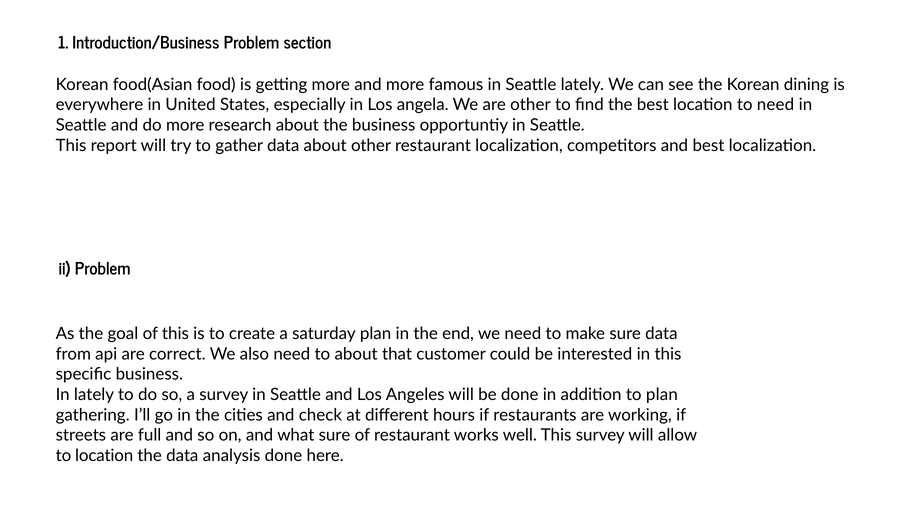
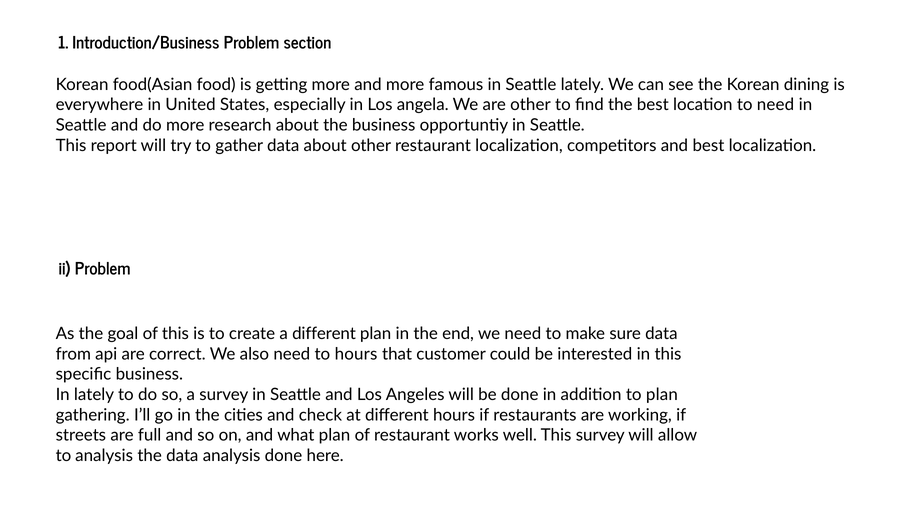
a saturday: saturday -> different (324, 333)
to about: about -> hours (356, 354)
what sure: sure -> plan (334, 435)
to location: location -> analysis (104, 455)
